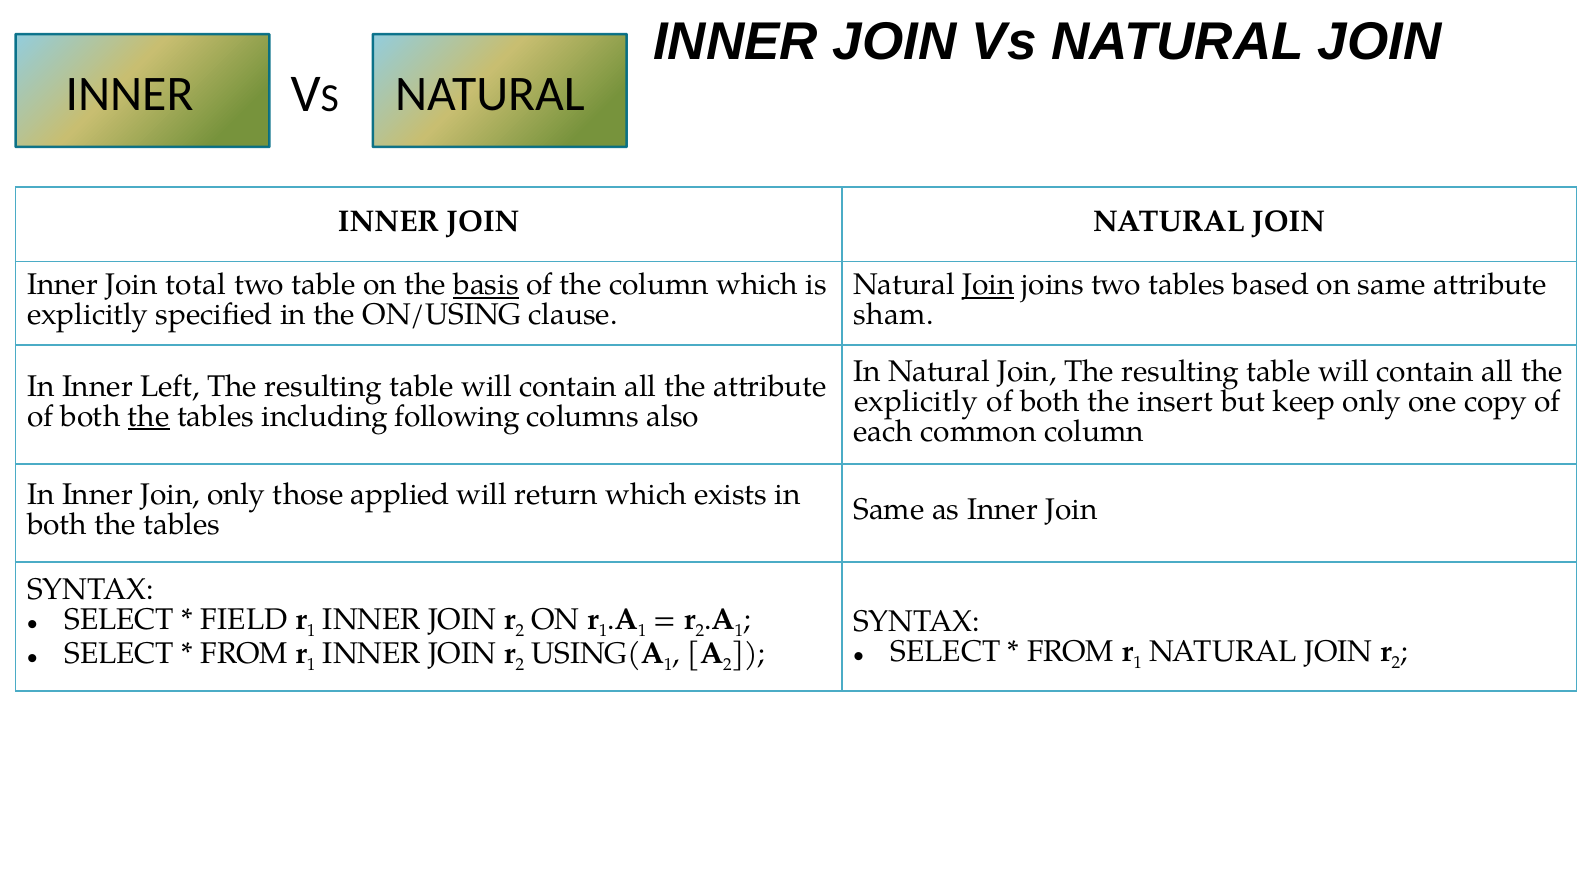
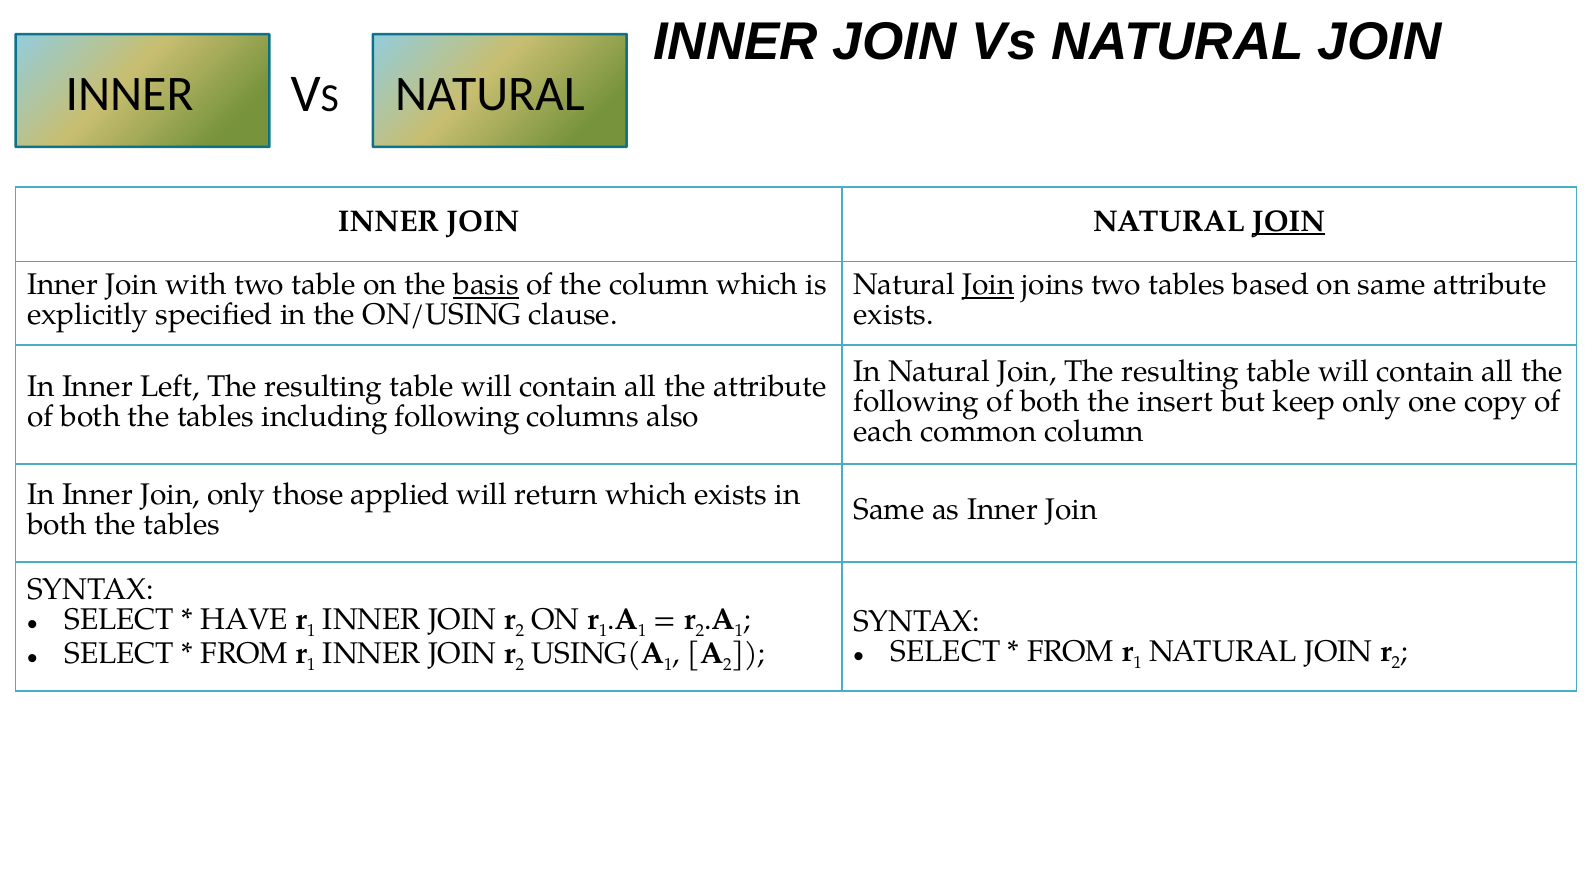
JOIN underline: none -> present (1289, 221)
total: total -> with (196, 285)
sham: sham -> exists (894, 315)
explicitly: explicitly -> following (916, 401)
the underline: present -> none (149, 416)
FIELD: FIELD -> HAVE (244, 619)
